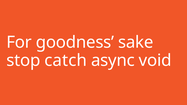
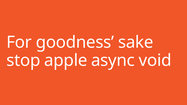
catch: catch -> apple (66, 60)
